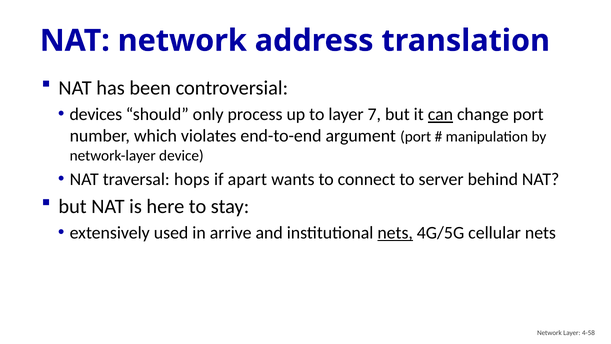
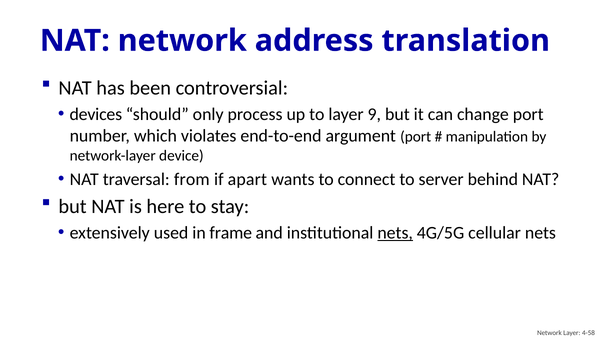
7: 7 -> 9 (374, 114)
can underline: present -> none (440, 114)
hops: hops -> from (192, 179)
arrive: arrive -> frame (231, 233)
